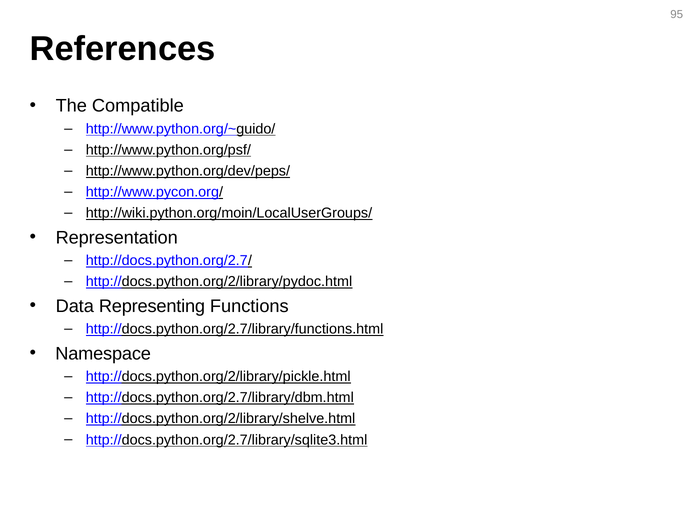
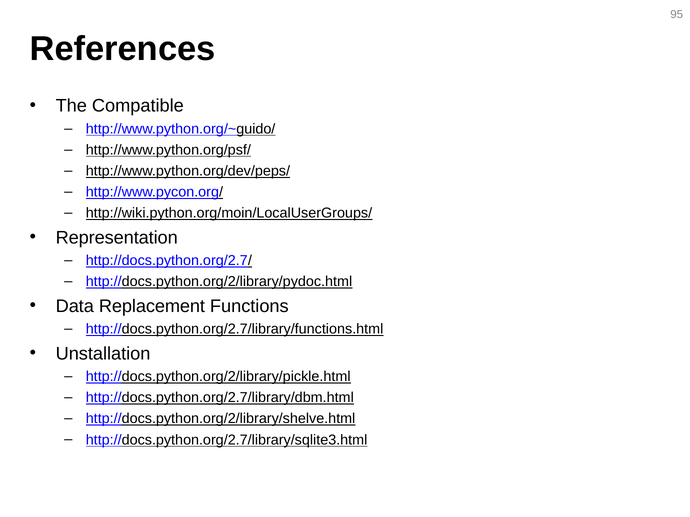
Representing: Representing -> Replacement (152, 306)
Namespace: Namespace -> Unstallation (103, 354)
